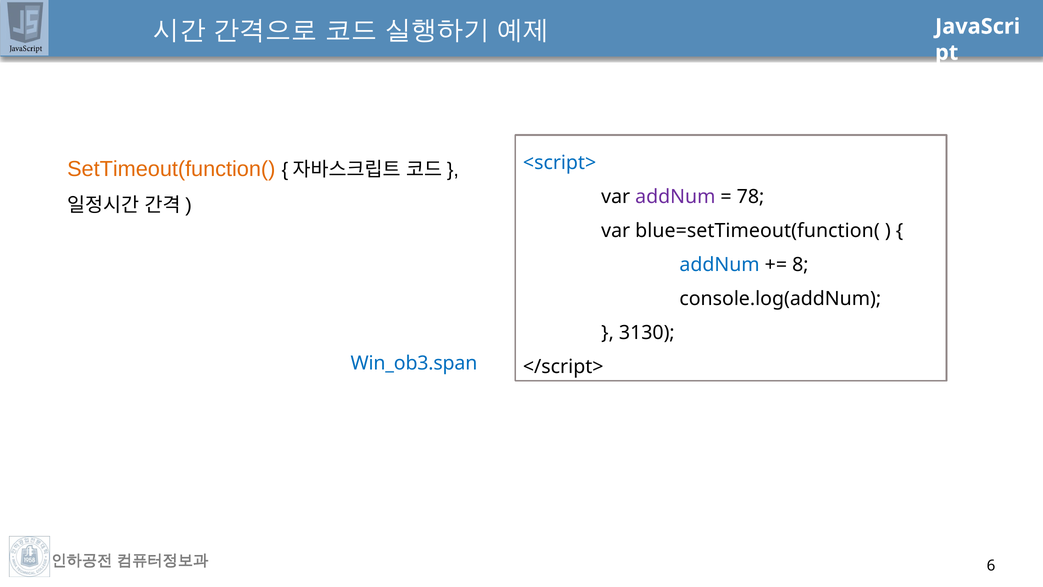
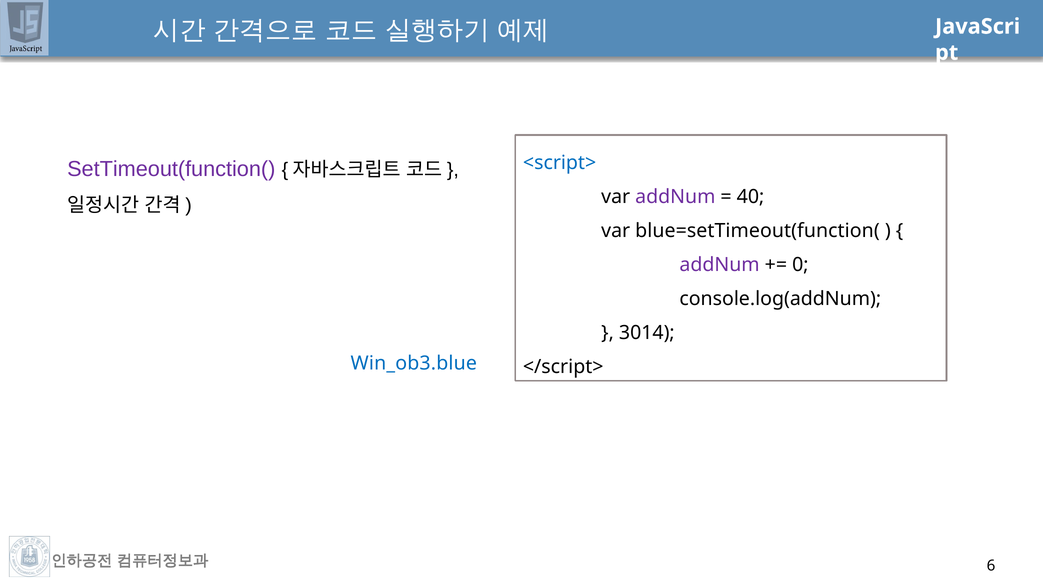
SetTimeout(function( colour: orange -> purple (171, 169)
78: 78 -> 40 (751, 196)
addNum colour: blue -> purple (720, 264)
8: 8 -> 0 (800, 264)
3130: 3130 -> 3014 (647, 332)
Win_ob3.span: Win_ob3.span -> Win_ob3.blue (414, 363)
